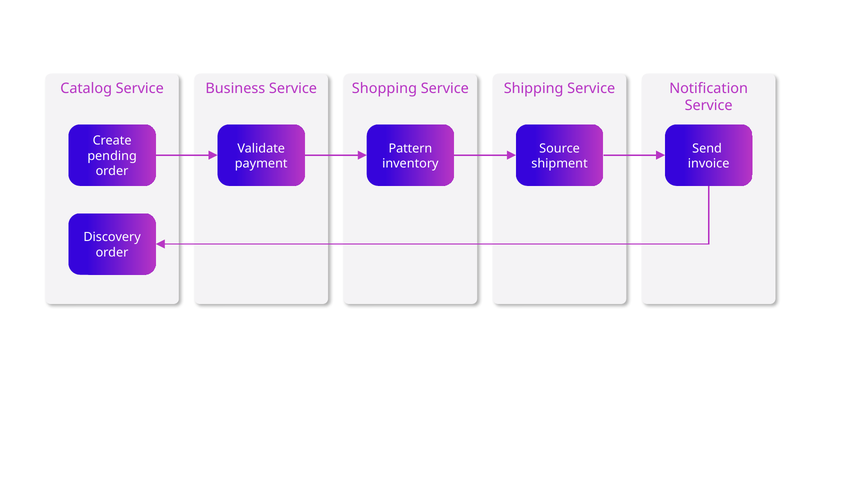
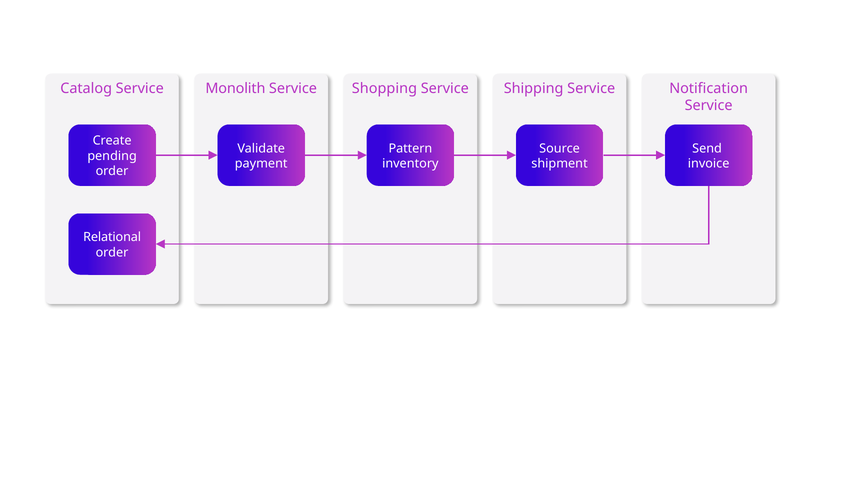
Business: Business -> Monolith (235, 88)
Discovery: Discovery -> Relational (112, 237)
